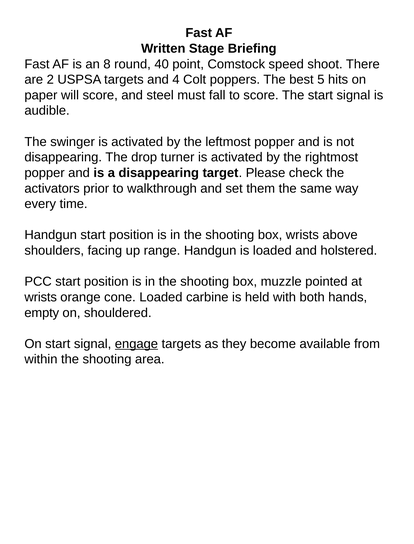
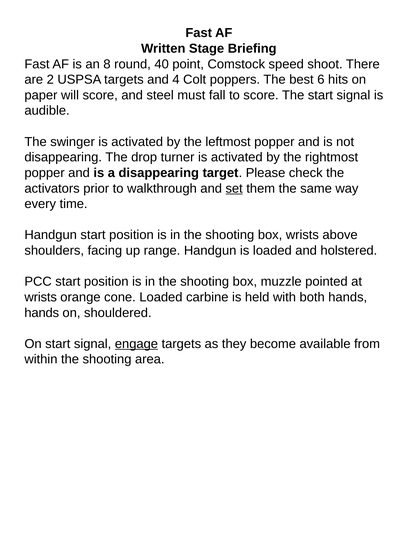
5: 5 -> 6 (321, 80)
set underline: none -> present (234, 188)
empty: empty -> hands (42, 312)
